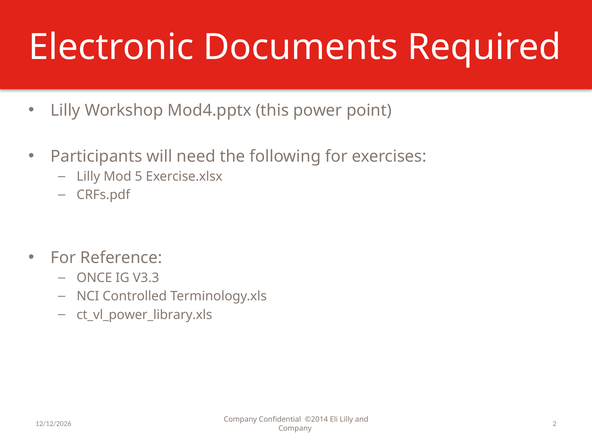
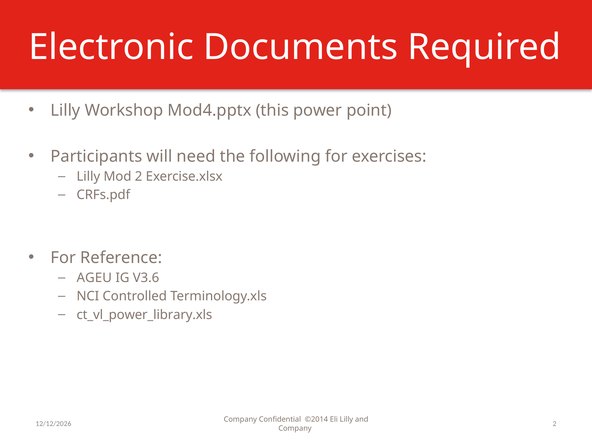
Mod 5: 5 -> 2 (139, 177)
ONCE: ONCE -> AGEU (94, 278)
V3.3: V3.3 -> V3.6 (146, 278)
